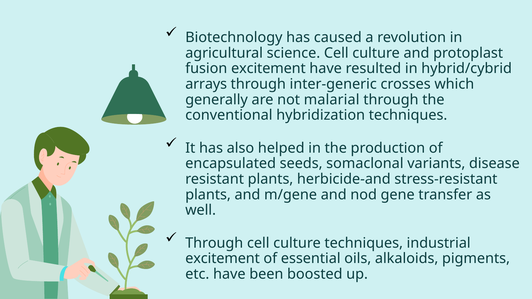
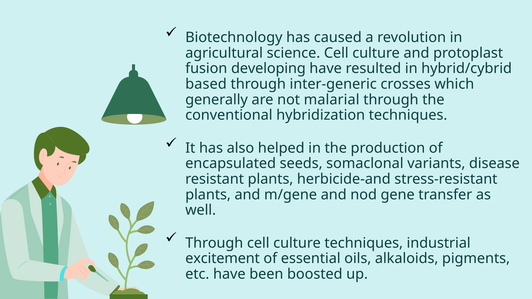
fusion excitement: excitement -> developing (268, 69)
arrays: arrays -> based (206, 84)
